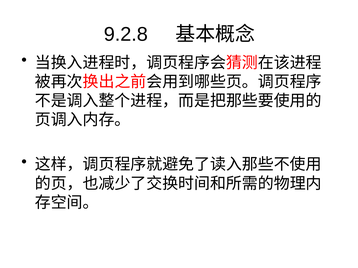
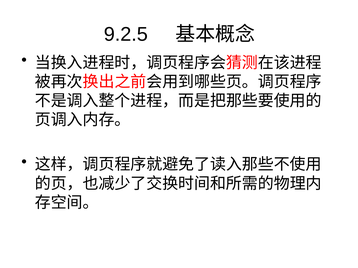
9.2.8: 9.2.8 -> 9.2.5 (126, 34)
